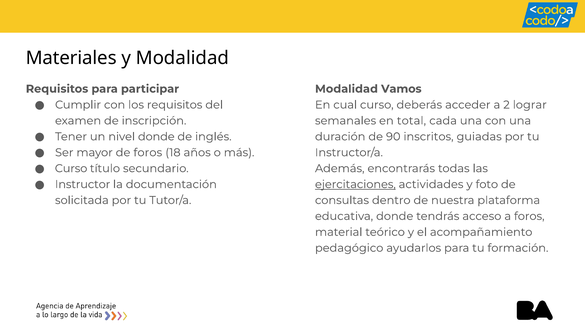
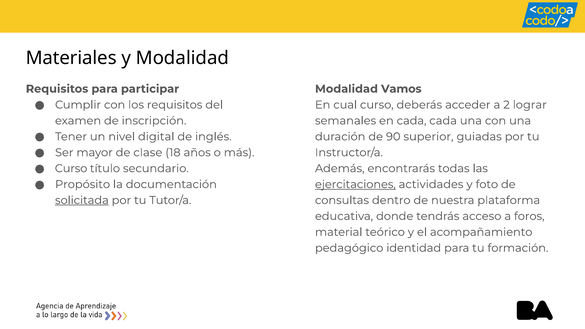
en total: total -> cada (412, 121)
nivel donde: donde -> digital (156, 137)
inscritos: inscritos -> superior (428, 137)
de foros: foros -> clase (148, 153)
Instructor: Instructor -> Propósito (83, 184)
solicitada underline: none -> present (82, 200)
ayudarlos: ayudarlos -> identidad (414, 248)
